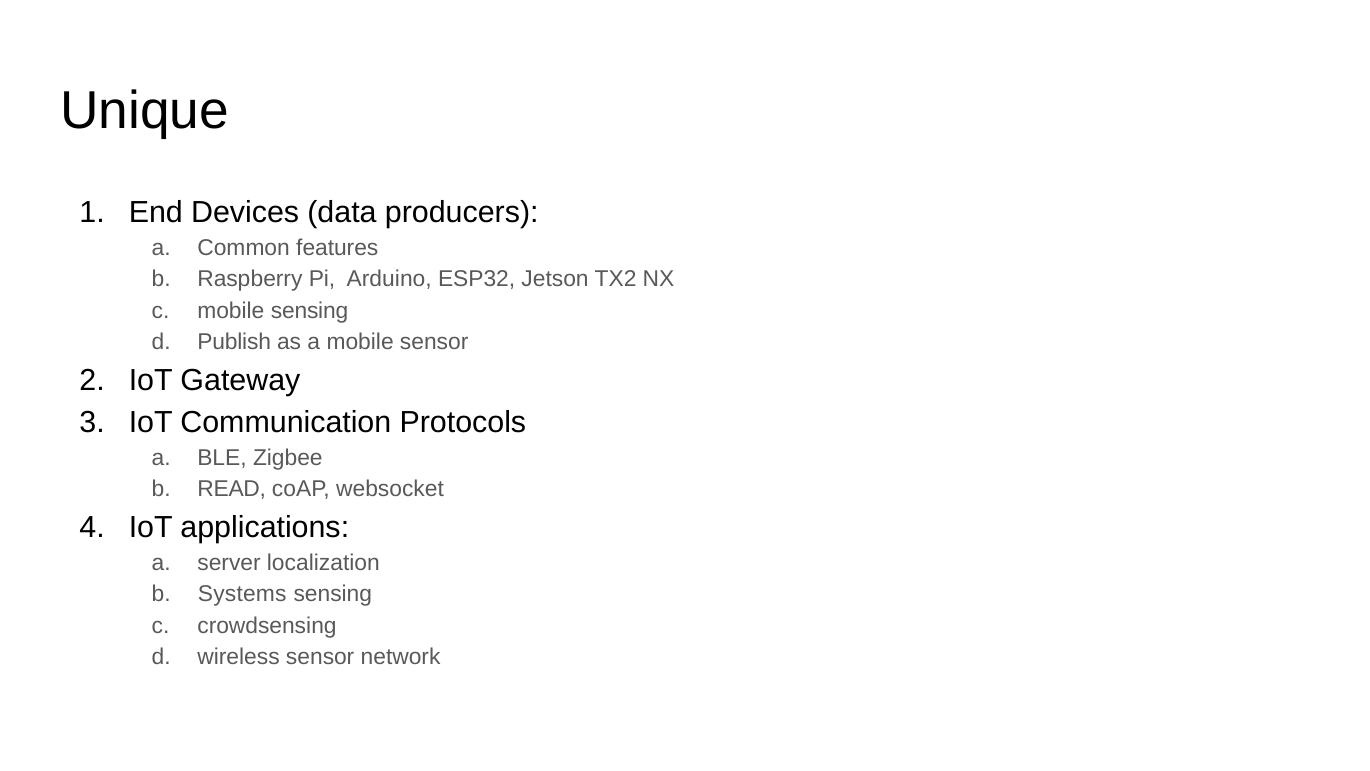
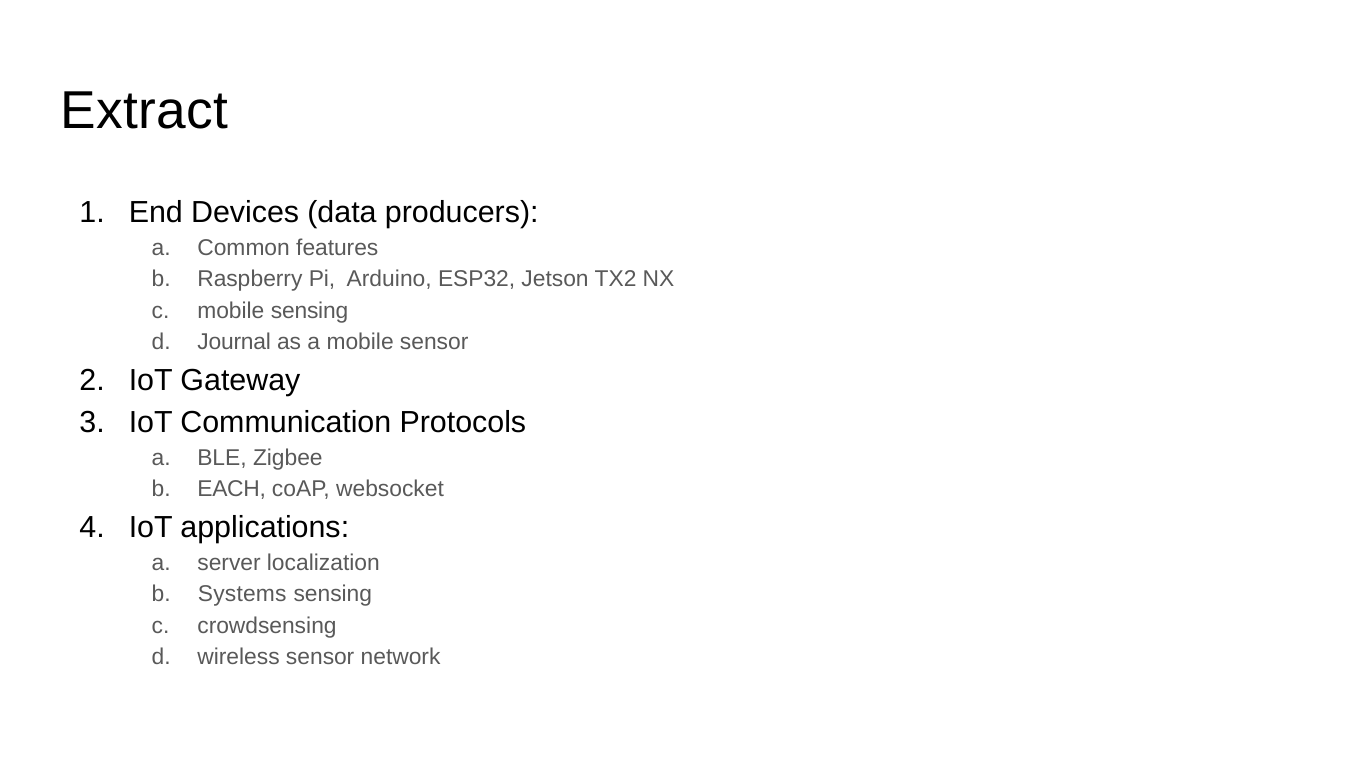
Unique: Unique -> Extract (144, 111)
Publish: Publish -> Journal (234, 342)
READ: READ -> EACH (232, 489)
